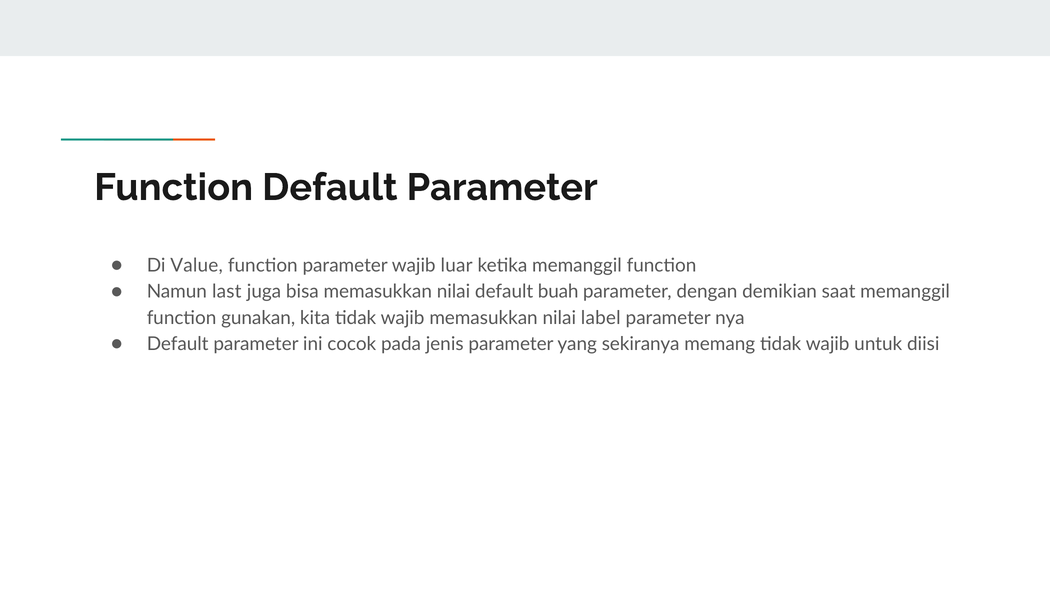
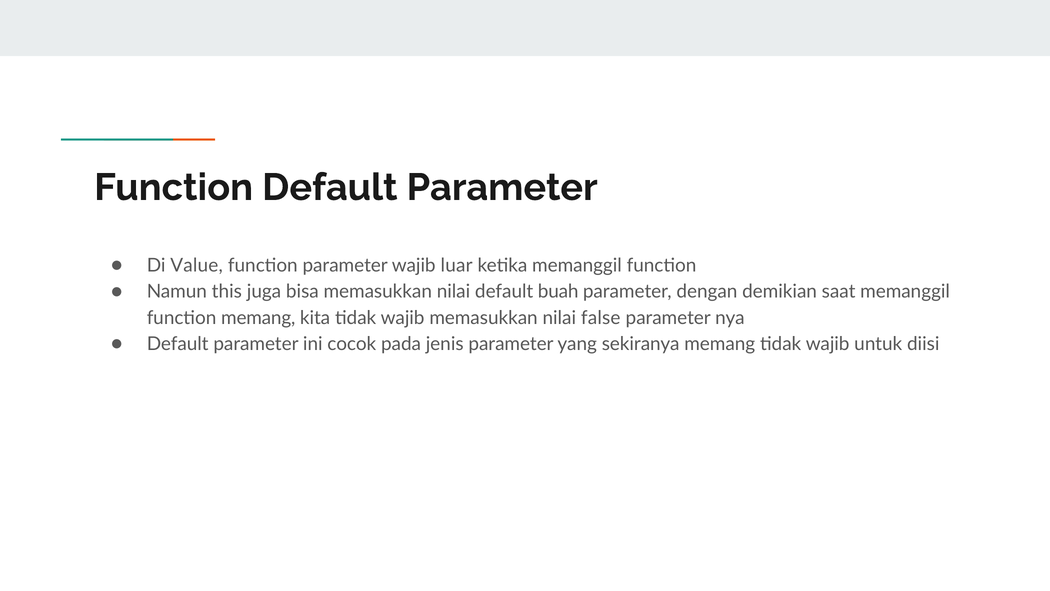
last: last -> this (227, 292)
function gunakan: gunakan -> memang (258, 318)
label: label -> false (601, 318)
